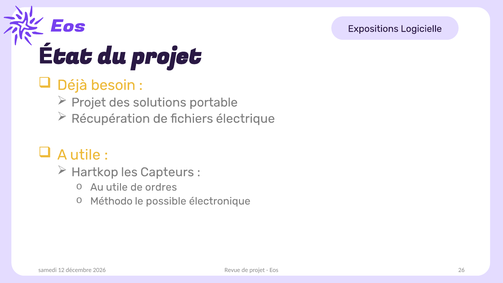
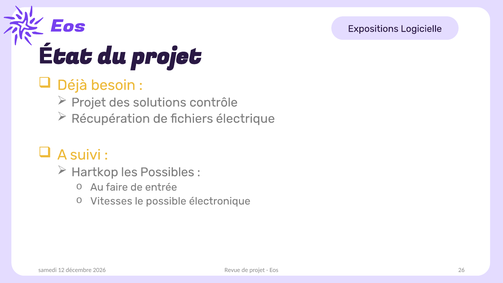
portable: portable -> contrôle (214, 102)
A utile: utile -> suivi (85, 155)
Capteurs: Capteurs -> Possibles (167, 172)
Au utile: utile -> faire (117, 187)
ordres: ordres -> entrée (161, 187)
Méthodo: Méthodo -> Vitesses (111, 201)
